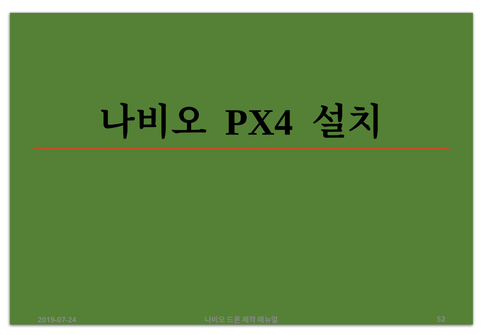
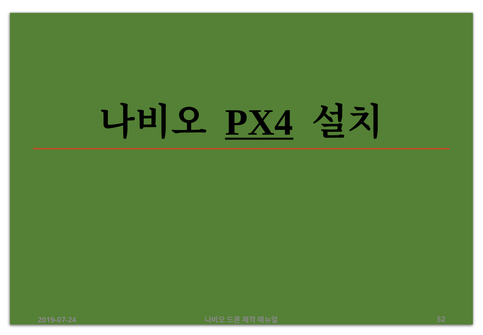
PX4 underline: none -> present (259, 122)
